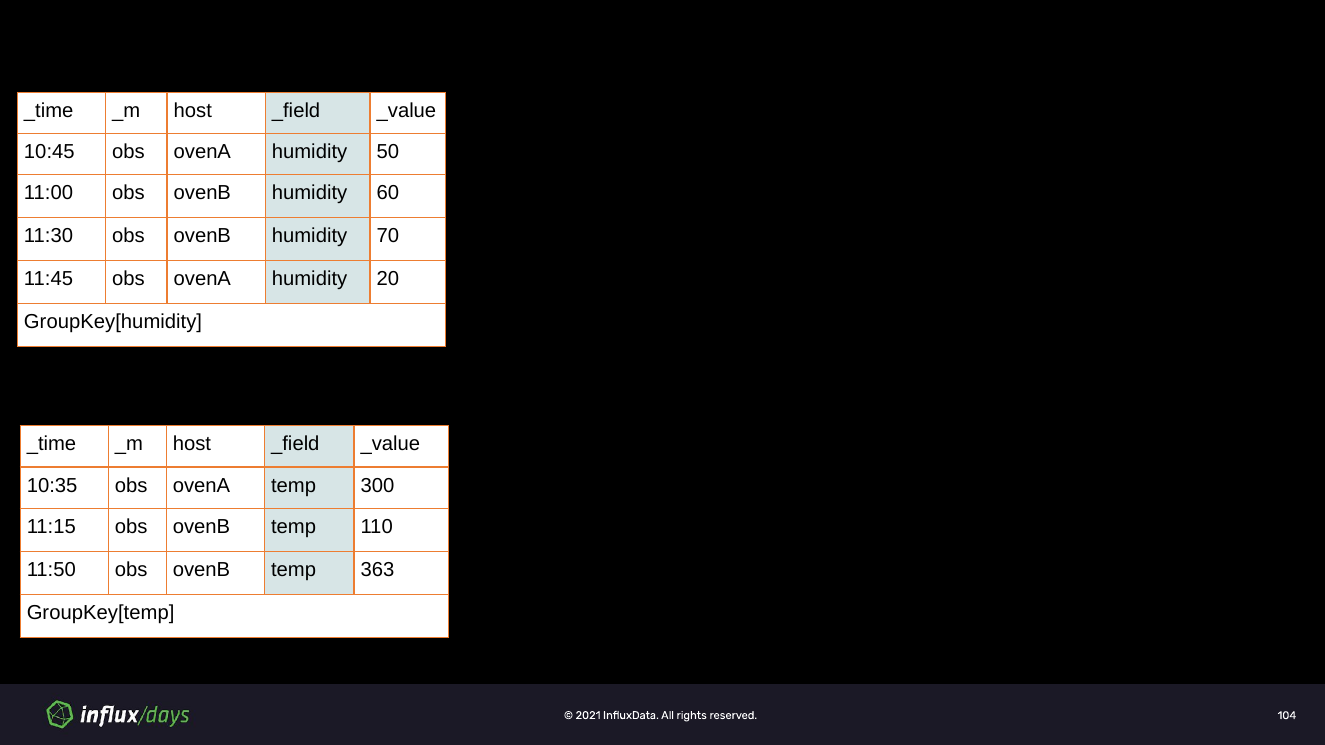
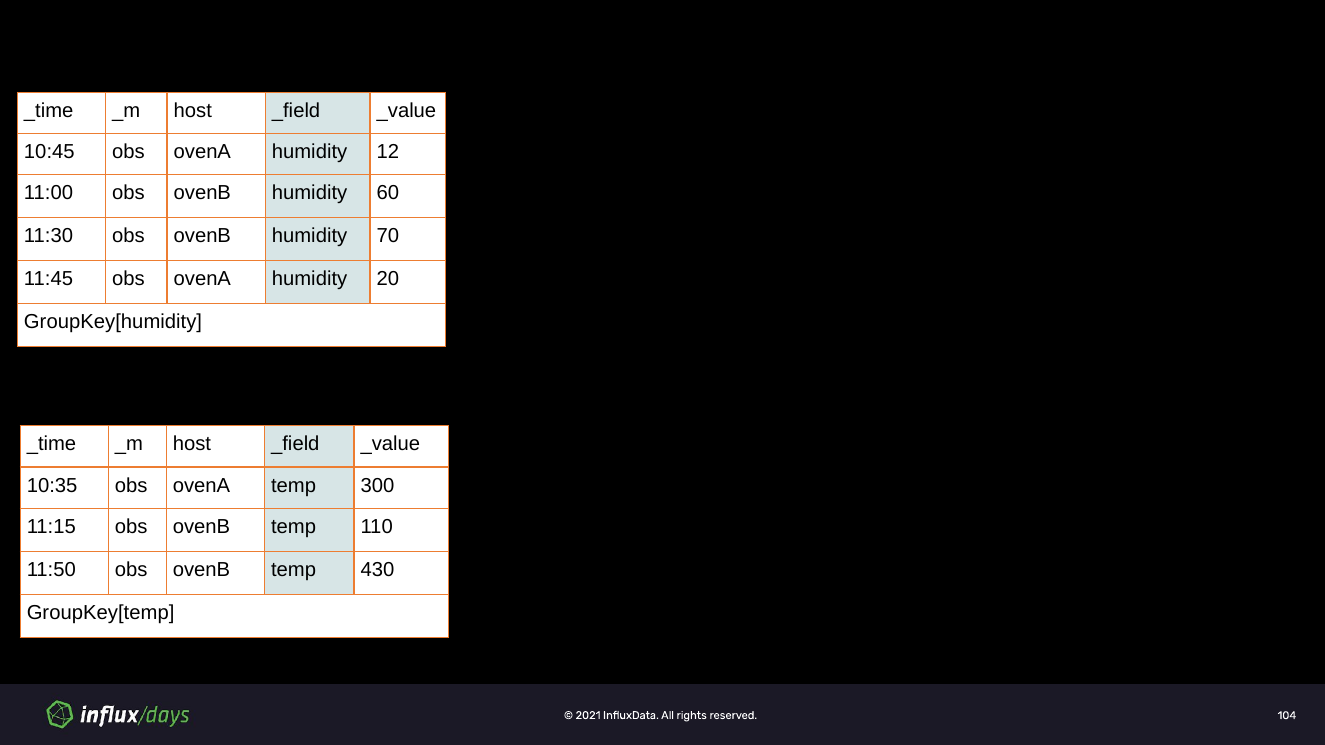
50: 50 -> 12 (388, 152)
363: 363 -> 430 (377, 570)
